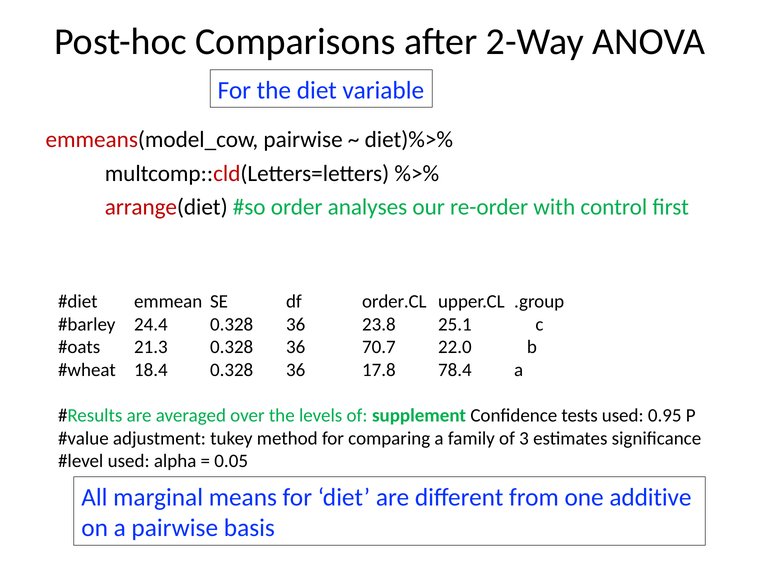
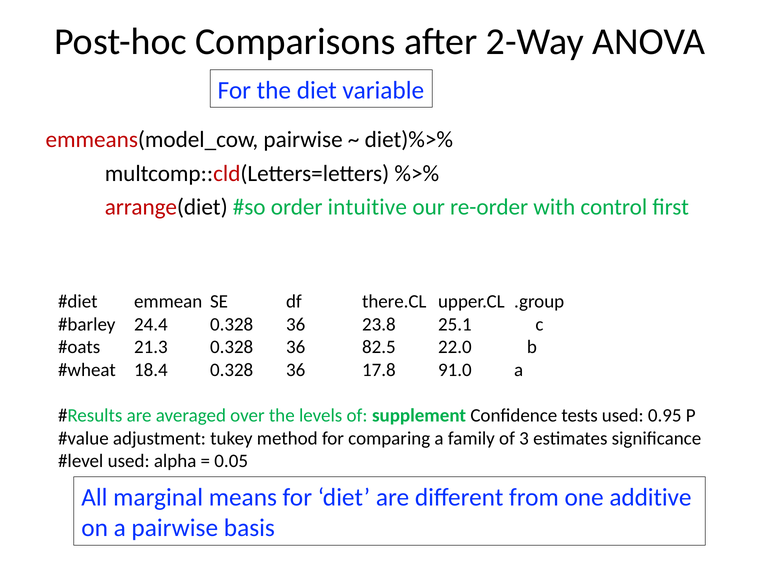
analyses: analyses -> intuitive (367, 207)
order.CL: order.CL -> there.CL (394, 301)
70.7: 70.7 -> 82.5 (379, 347)
78.4: 78.4 -> 91.0 (455, 370)
